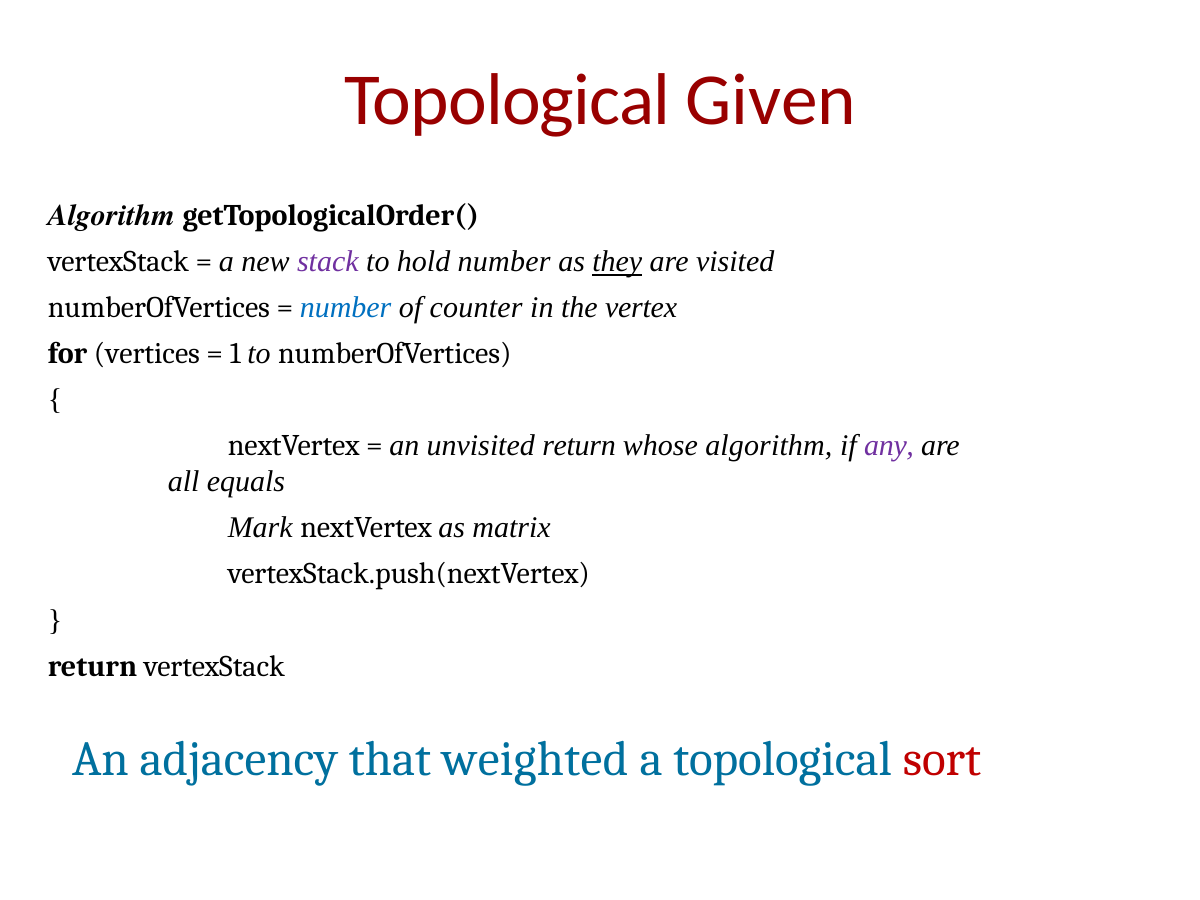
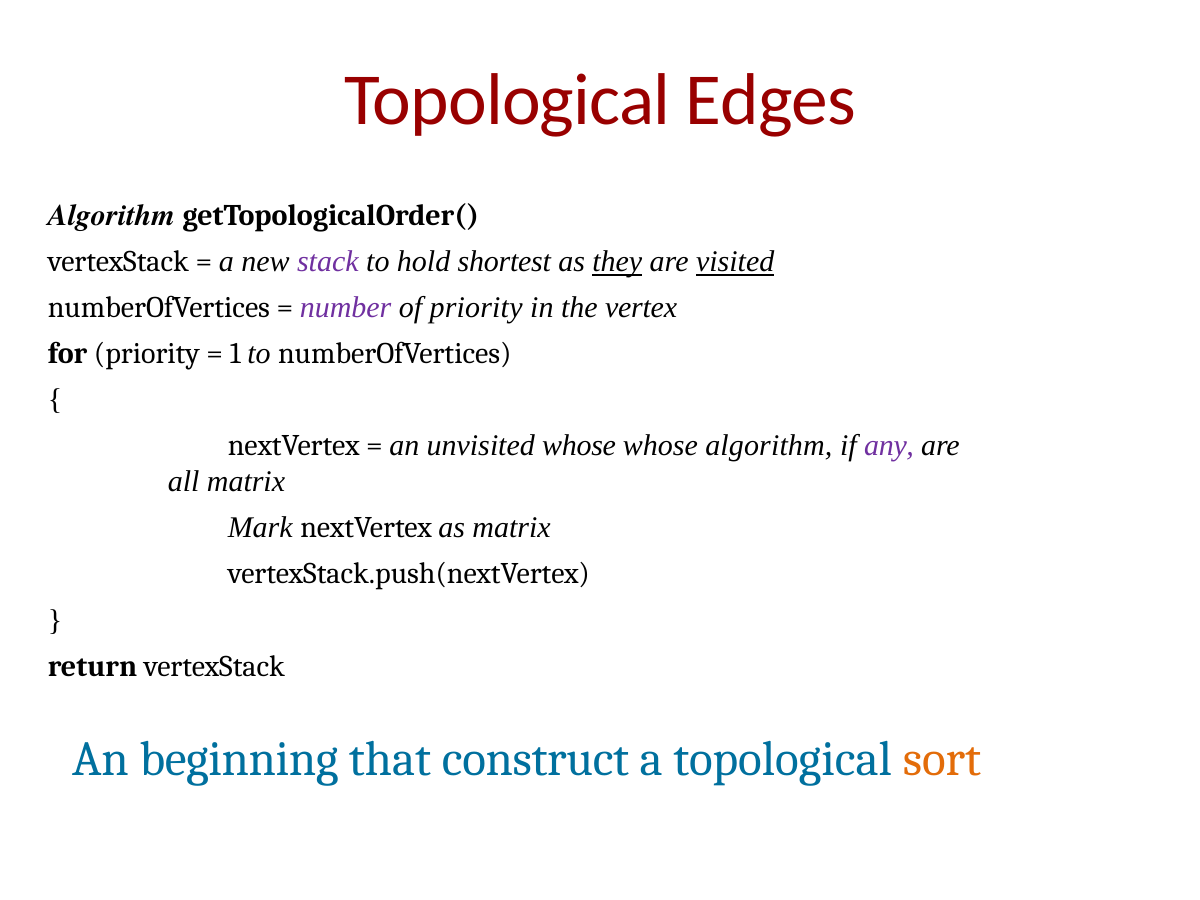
Given: Given -> Edges (771, 100)
hold number: number -> shortest (504, 262)
visited underline: none -> present (735, 262)
number colour: blue -> purple (346, 308)
of counter: counter -> priority (476, 308)
for vertices: vertices -> priority (147, 354)
unvisited return: return -> whose (579, 446)
all equals: equals -> matrix (246, 482)
adjacency: adjacency -> beginning (239, 760)
weighted: weighted -> construct (536, 760)
sort colour: red -> orange (942, 760)
